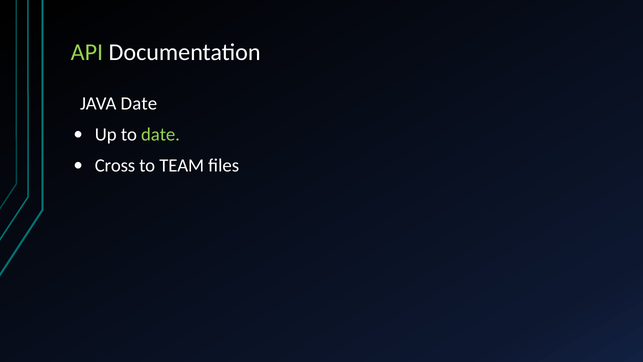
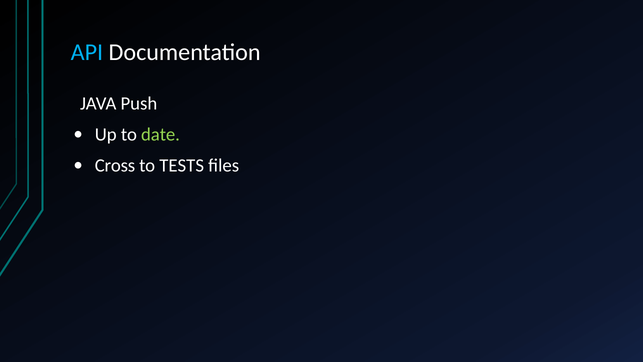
API colour: light green -> light blue (87, 52)
JAVA Date: Date -> Push (139, 103)
TEAM: TEAM -> TESTS (182, 165)
